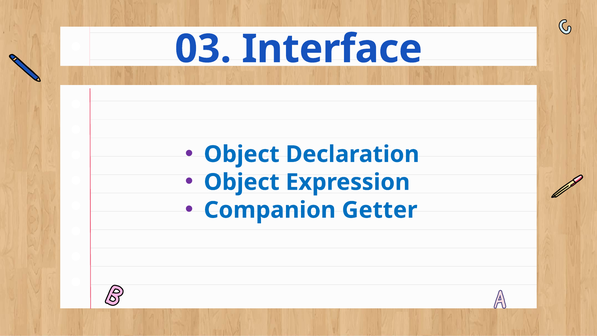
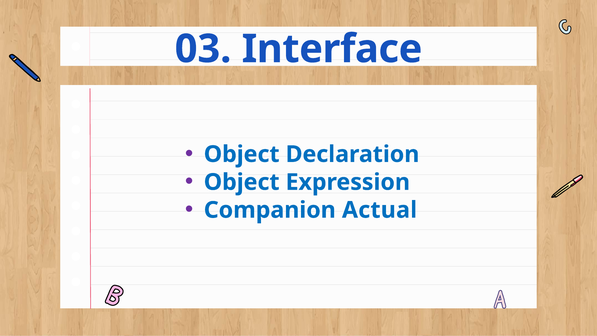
Getter: Getter -> Actual (380, 210)
